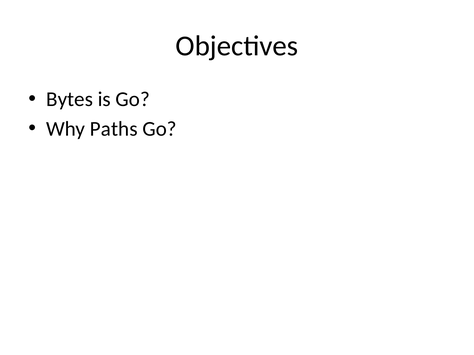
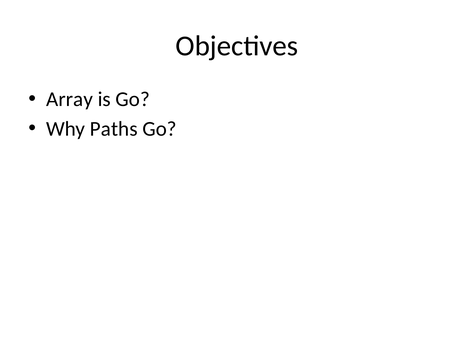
Bytes: Bytes -> Array (70, 99)
